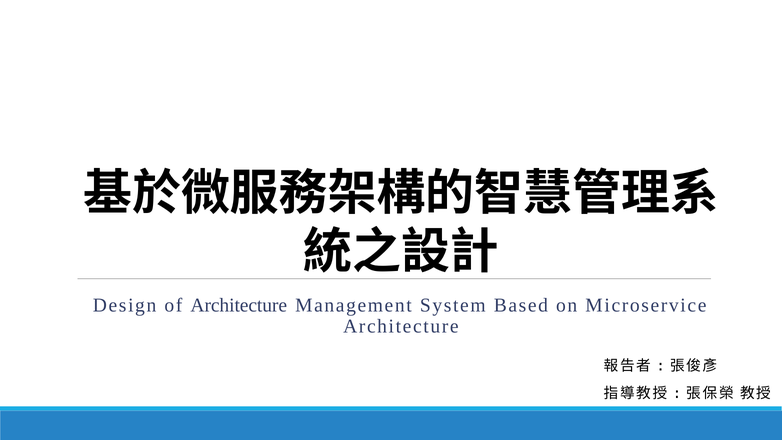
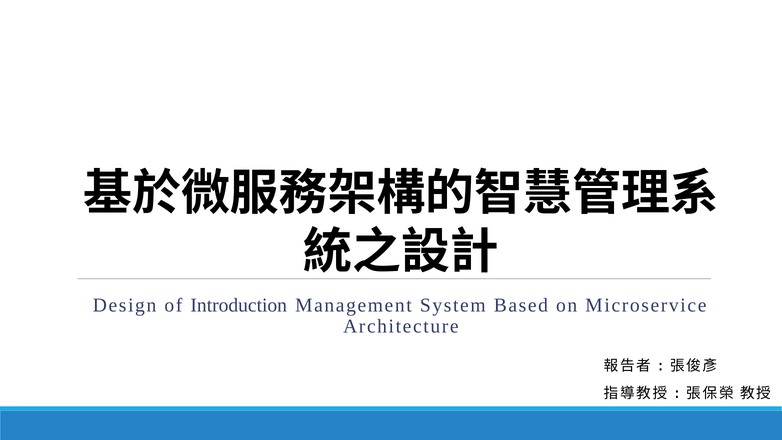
of Architecture: Architecture -> Introduction (239, 305)
